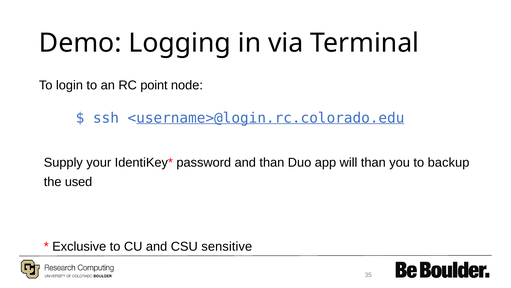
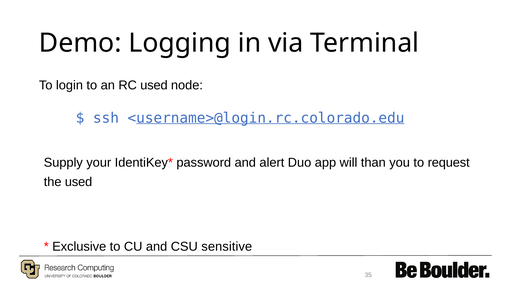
RC point: point -> used (154, 85)
and than: than -> alert (272, 162)
backup: backup -> request (449, 162)
